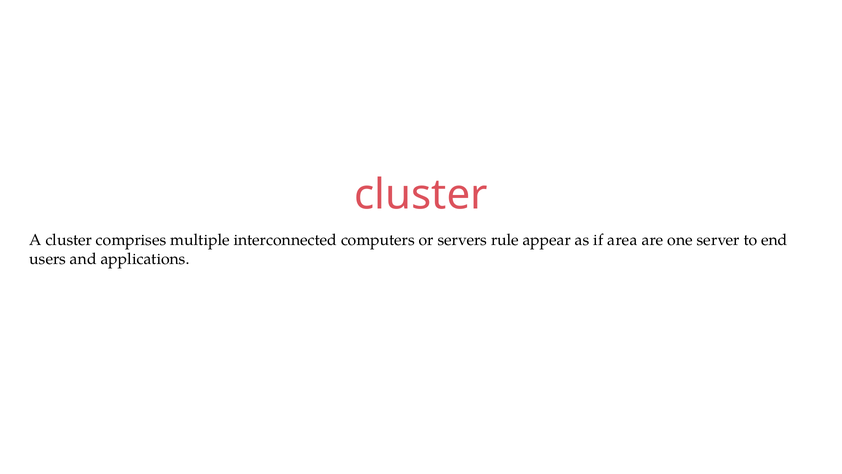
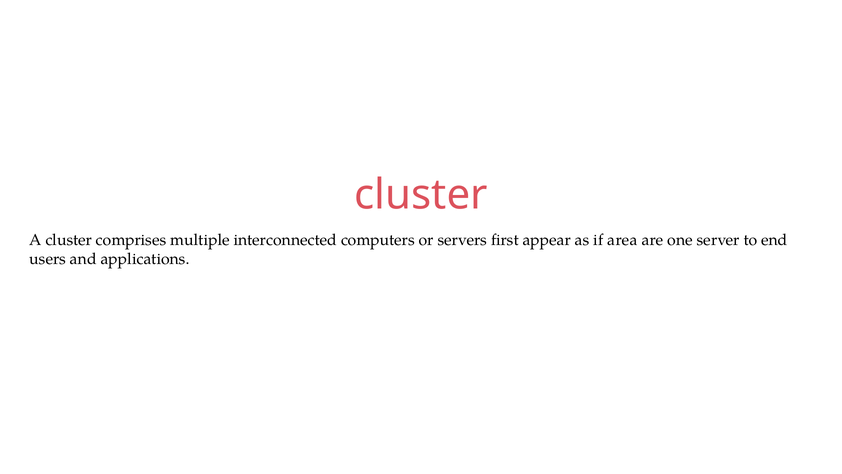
rule: rule -> first (505, 240)
